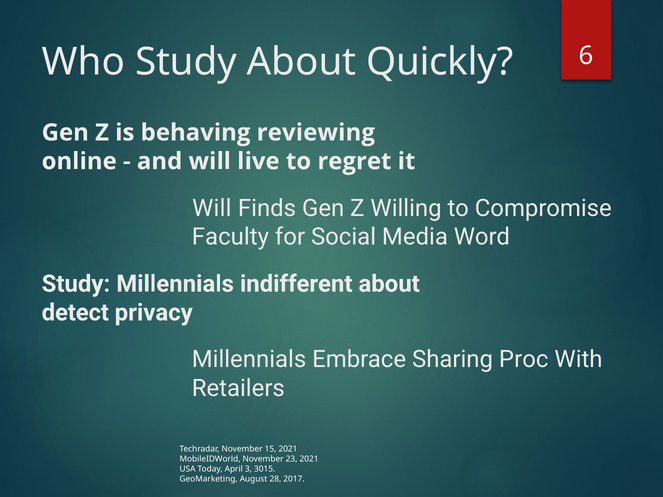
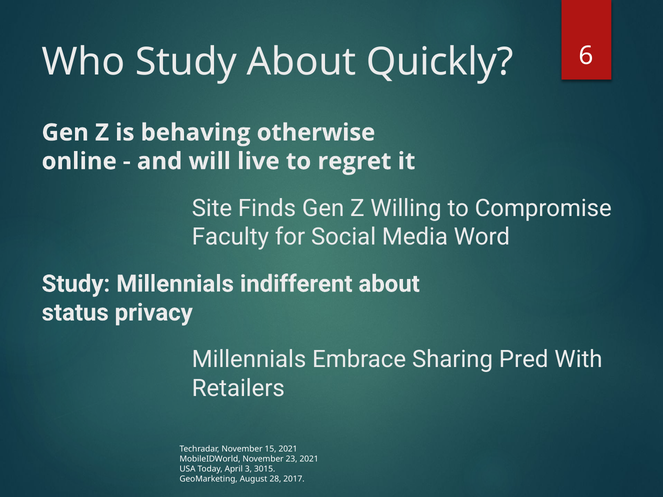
reviewing: reviewing -> otherwise (316, 133)
Will: Will -> Site (212, 208)
detect: detect -> status (75, 313)
Proc: Proc -> Pred (524, 360)
